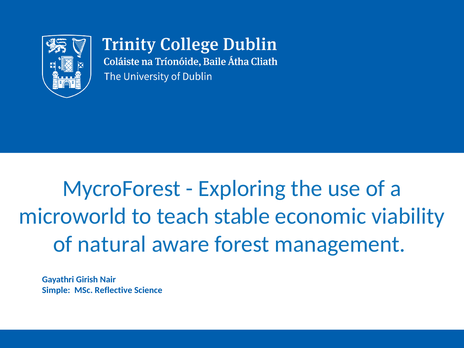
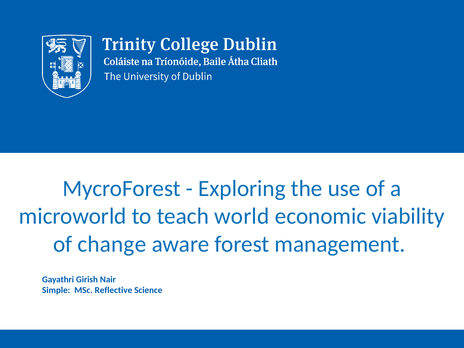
stable: stable -> world (242, 216)
natural: natural -> change (112, 244)
